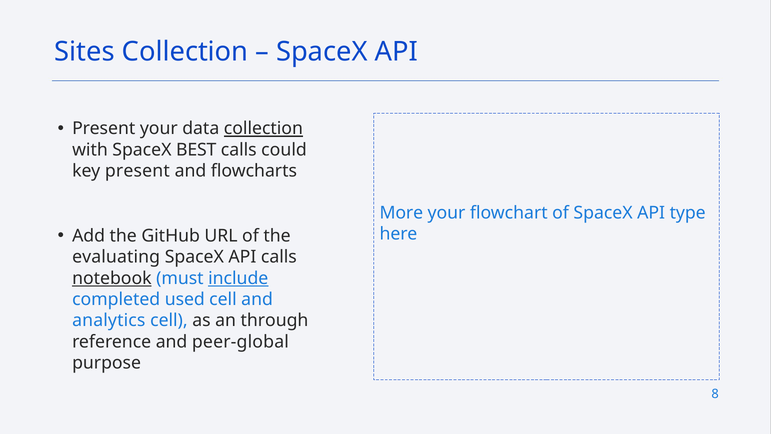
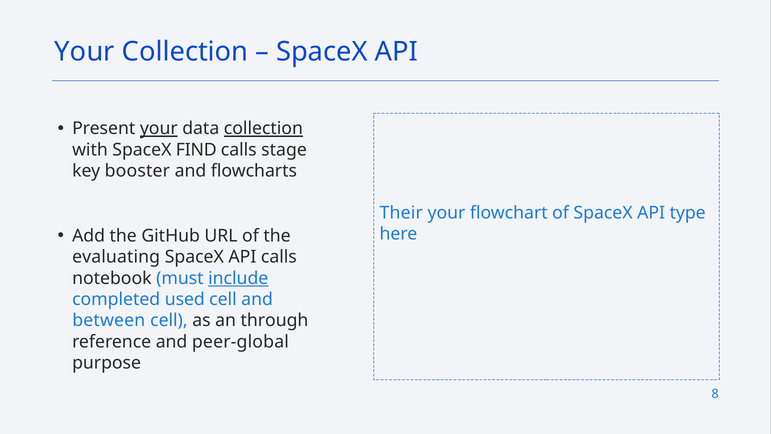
Sites: Sites -> Your (85, 52)
your underline: none -> present (159, 129)
BEST: BEST -> FIND (196, 150)
could: could -> stage (284, 150)
key present: present -> booster (137, 171)
More: More -> Their (401, 213)
notebook underline: present -> none (112, 278)
analytics: analytics -> between (109, 320)
